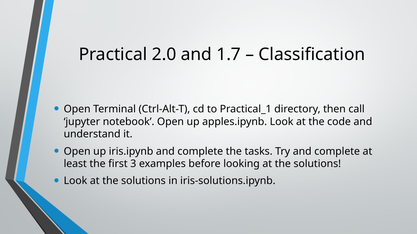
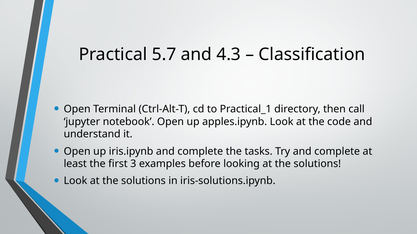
2.0: 2.0 -> 5.7 (164, 55)
1.7: 1.7 -> 4.3 (229, 55)
